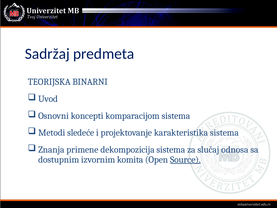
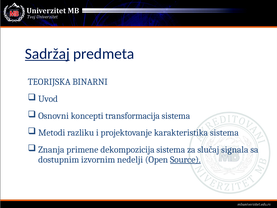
Sadržaj underline: none -> present (47, 54)
komparacijom: komparacijom -> transformacija (133, 116)
sledeće: sledeće -> razliku (81, 133)
odnosa: odnosa -> signala (235, 149)
komita: komita -> nedelji (130, 159)
